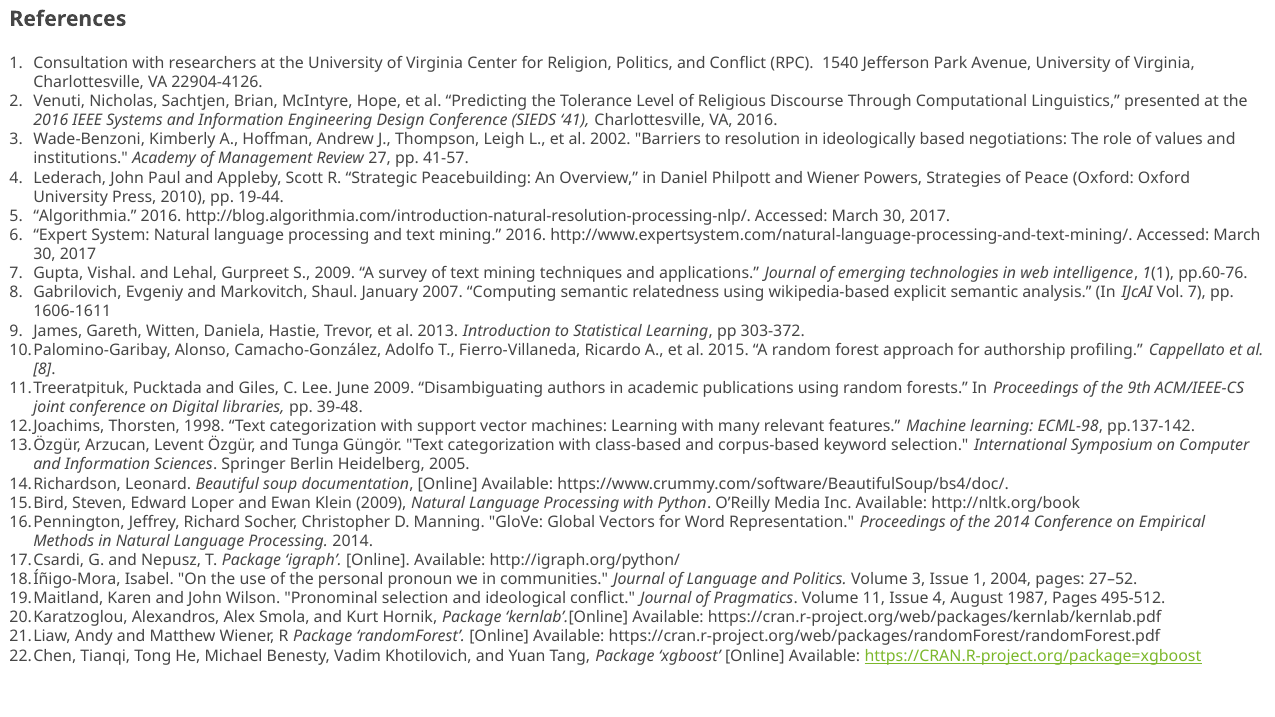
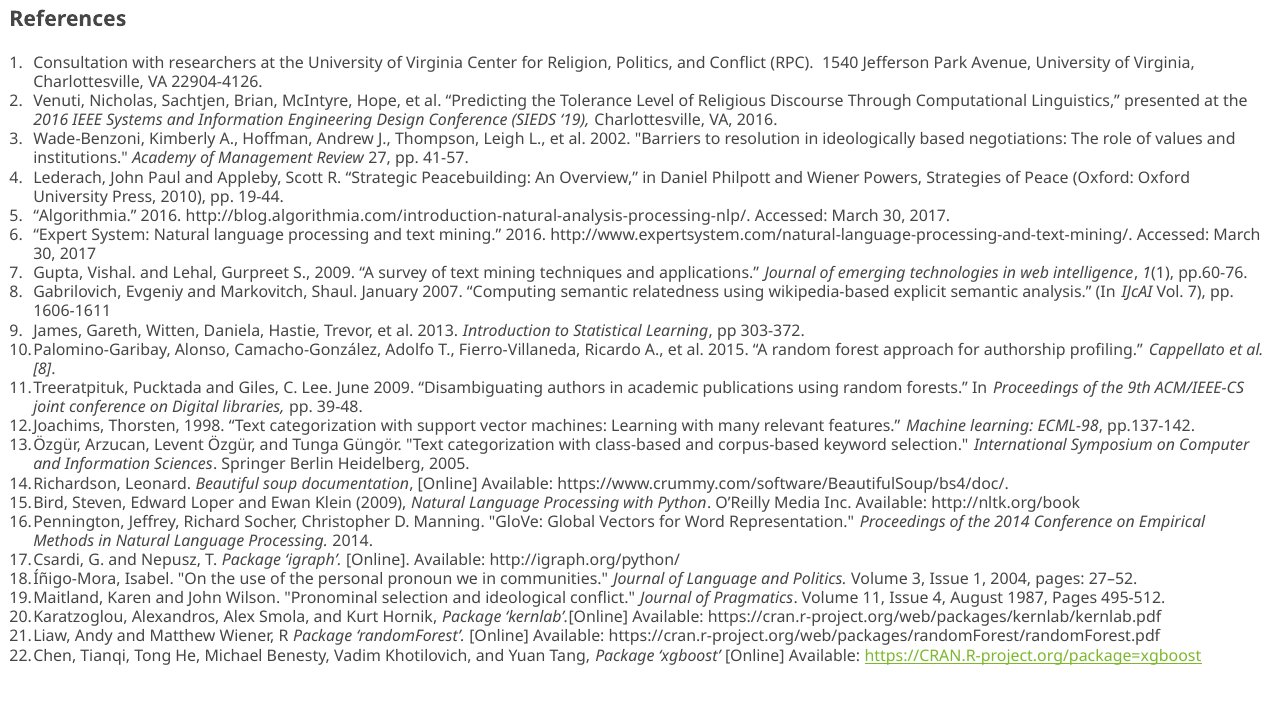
41: 41 -> 19 (575, 121)
http://blog.algorithmia.com/introduction-natural-resolution-processing-nlp/: http://blog.algorithmia.com/introduction-natural-resolution-processing-nlp/ -> http://blog.algorithmia.com/introduction-natural-analysis-processing-nlp/ (468, 216)
